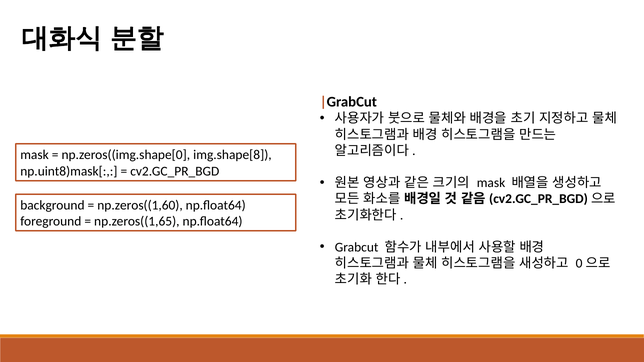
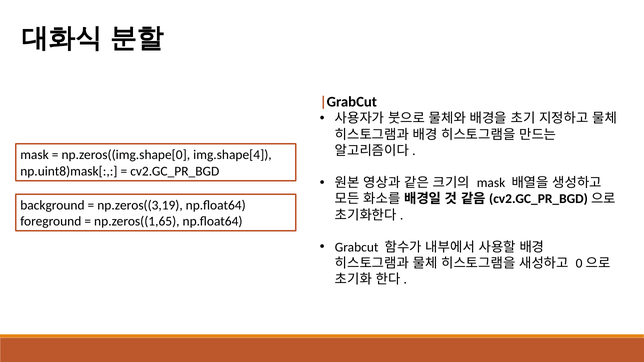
img.shape[8: img.shape[8 -> img.shape[4 (232, 155)
np.zeros((1,60: np.zeros((1,60 -> np.zeros((3,19 (140, 206)
